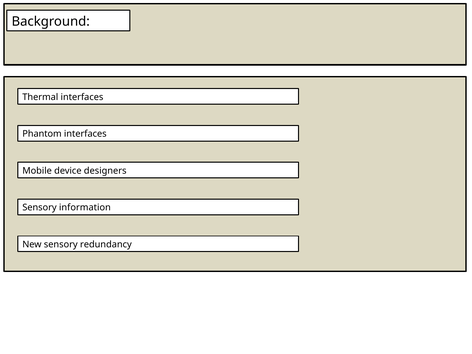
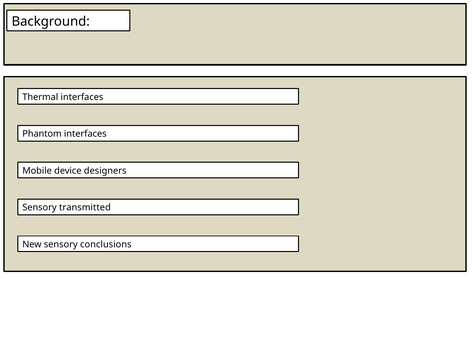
information: information -> transmitted (85, 208)
redundancy: redundancy -> conclusions (106, 244)
